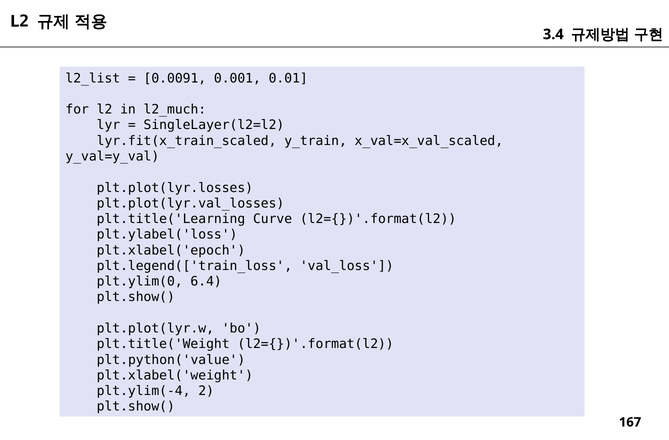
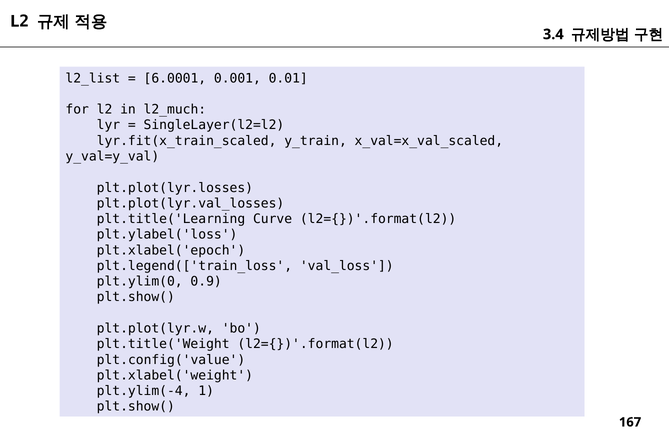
0.0091: 0.0091 -> 6.0001 (175, 78)
6.4: 6.4 -> 0.9 (206, 281)
plt.python('value: plt.python('value -> plt.config('value (171, 359)
plt.ylim(-4 2: 2 -> 1 (206, 390)
